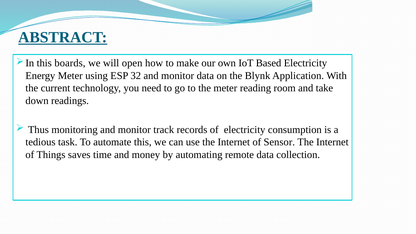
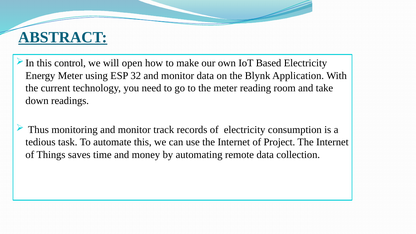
boards: boards -> control (70, 63)
Sensor: Sensor -> Project (279, 142)
